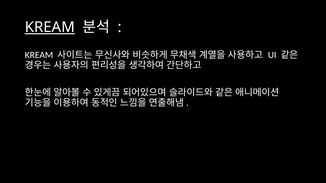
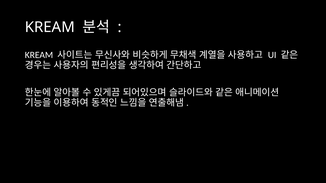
KREAM underline: present -> none (50, 27)
